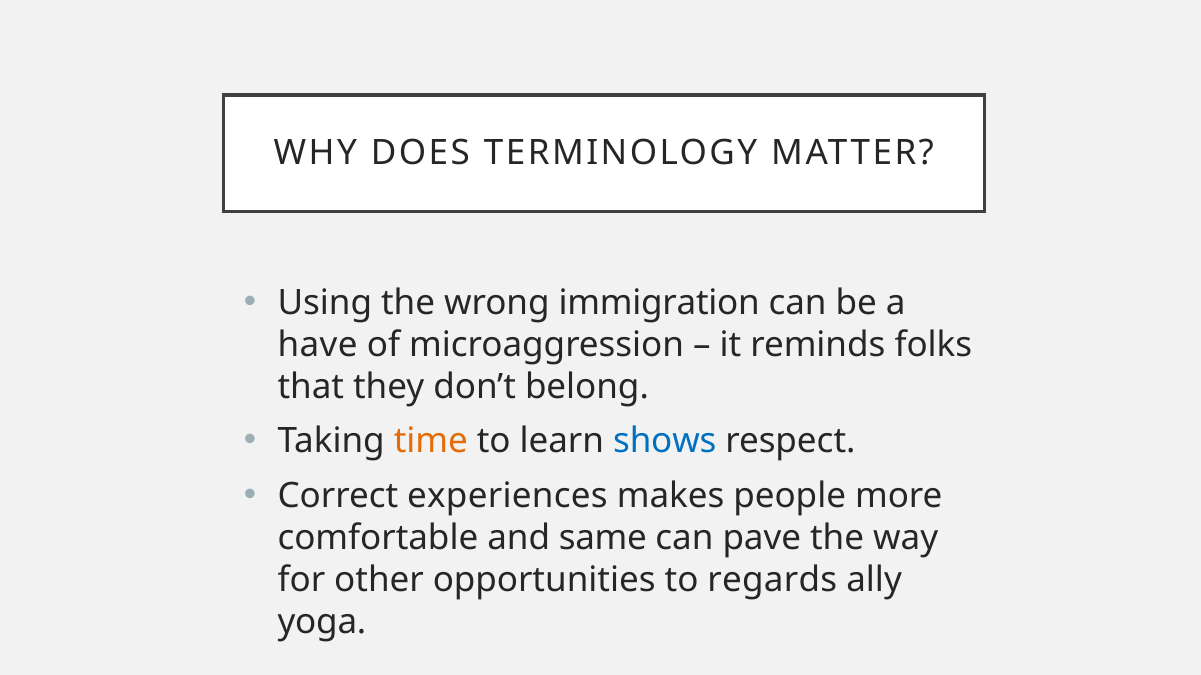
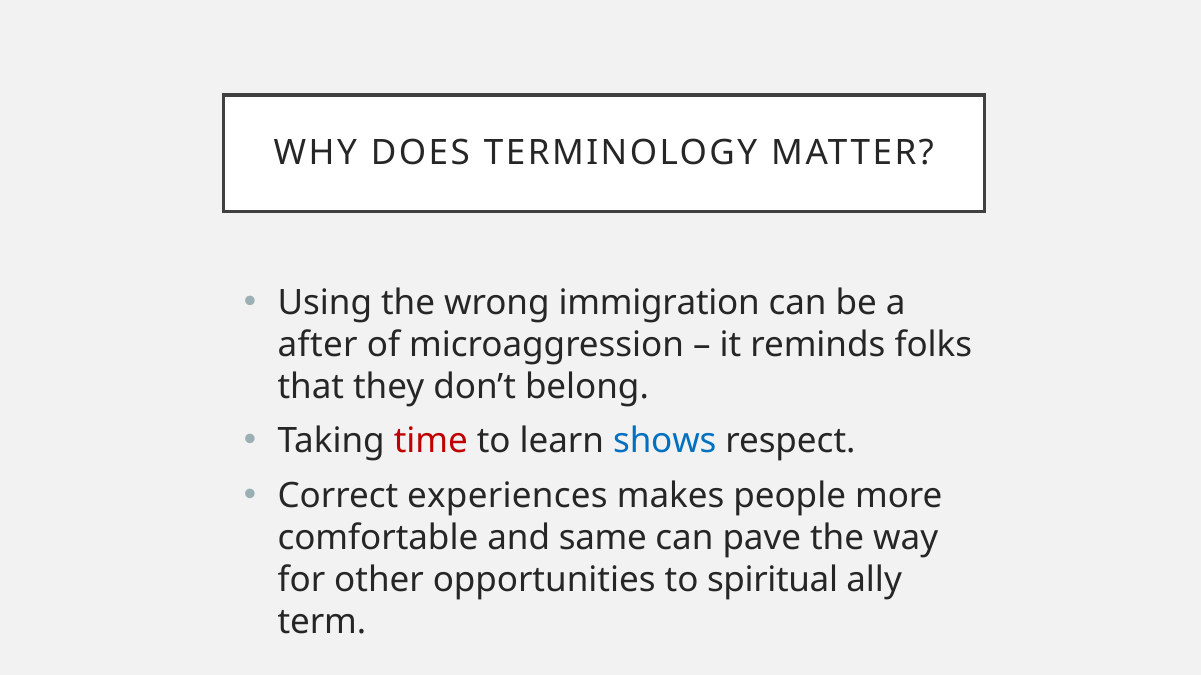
have: have -> after (318, 345)
time colour: orange -> red (431, 442)
regards: regards -> spiritual (773, 580)
yoga: yoga -> term (322, 622)
